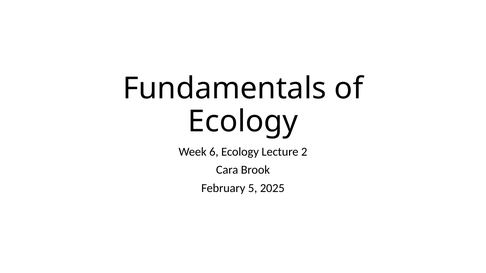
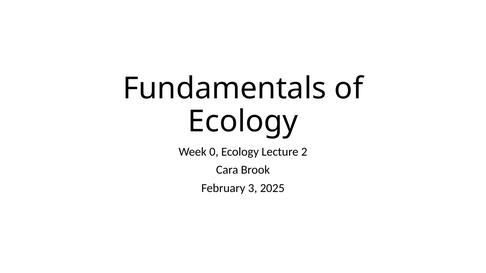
6: 6 -> 0 (214, 152)
5: 5 -> 3 (253, 188)
